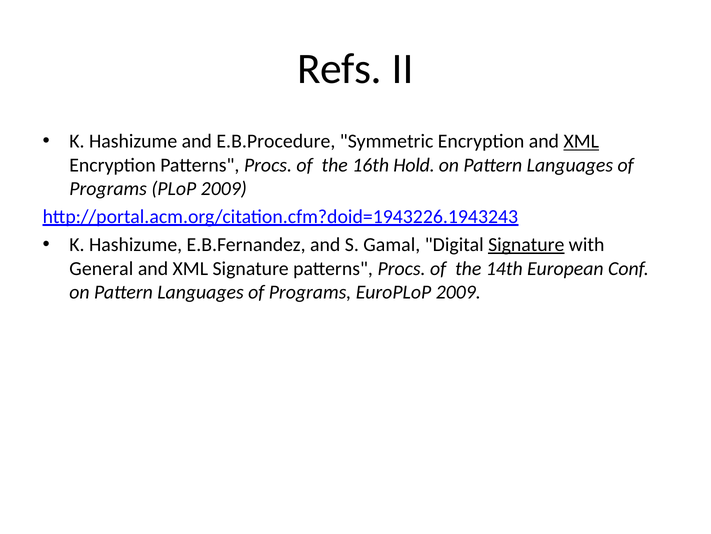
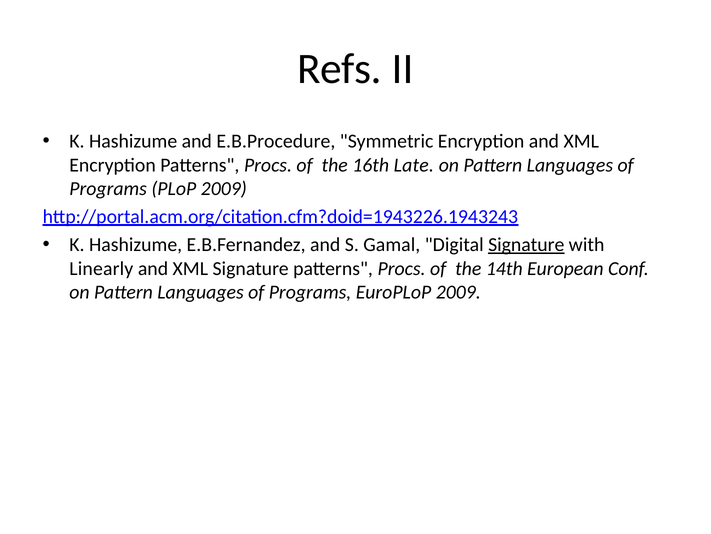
XML underline: present -> none (581, 141)
Hold: Hold -> Late (414, 165)
General: General -> Linearly (101, 268)
